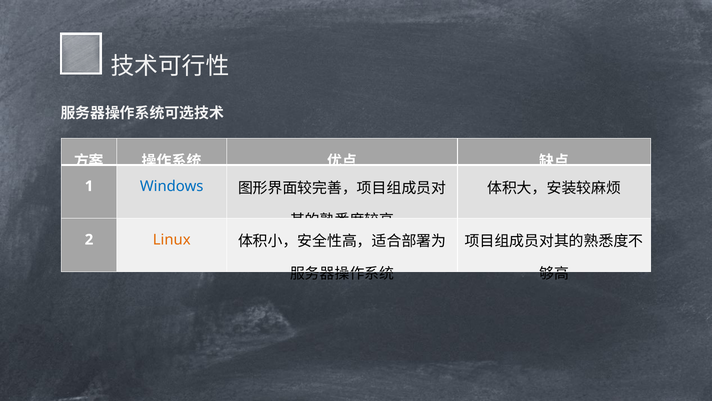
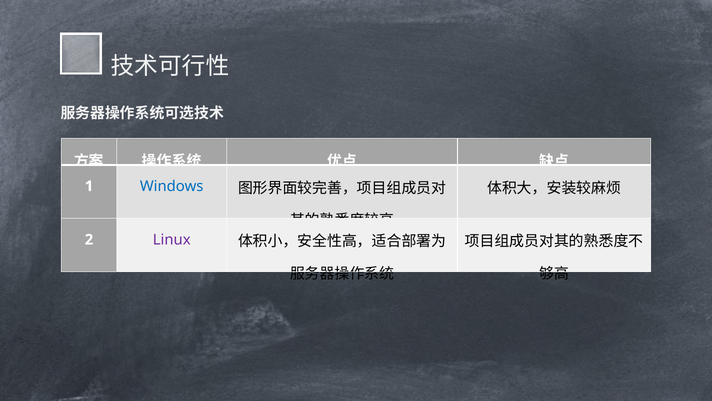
Linux colour: orange -> purple (172, 239)
